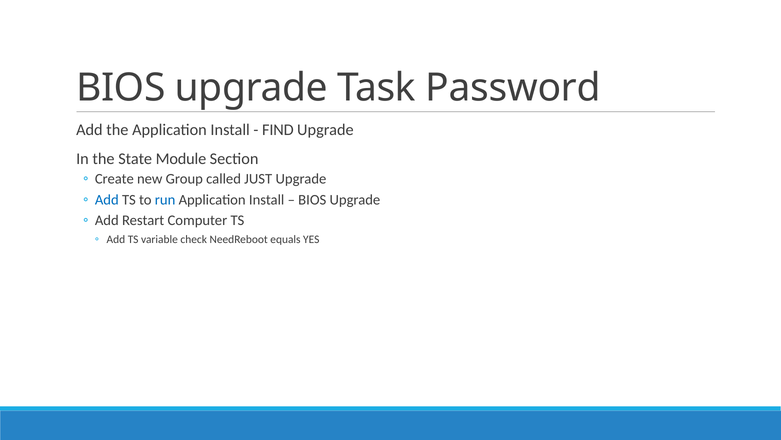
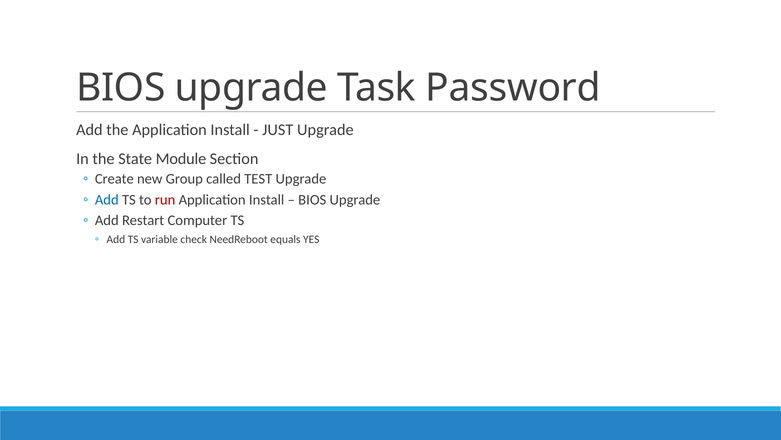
FIND: FIND -> JUST (278, 130)
JUST: JUST -> TEST (258, 179)
run colour: blue -> red (165, 200)
